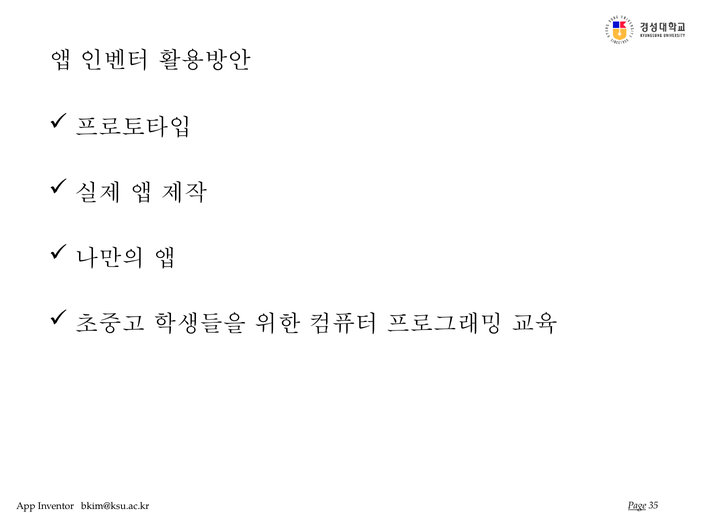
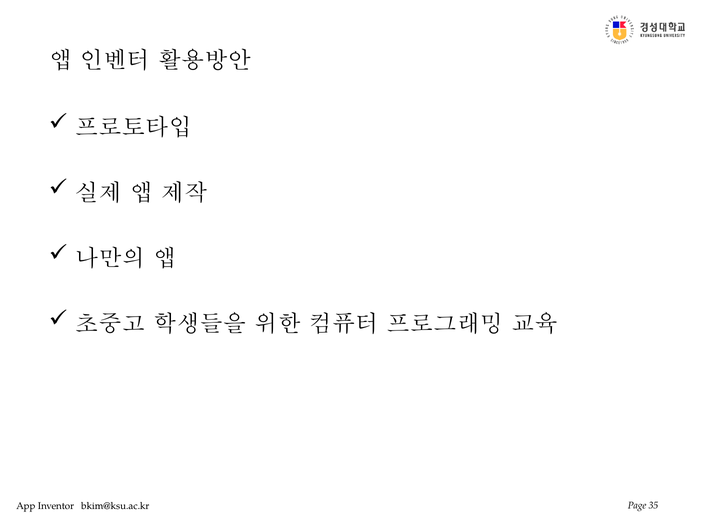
Page underline: present -> none (637, 505)
